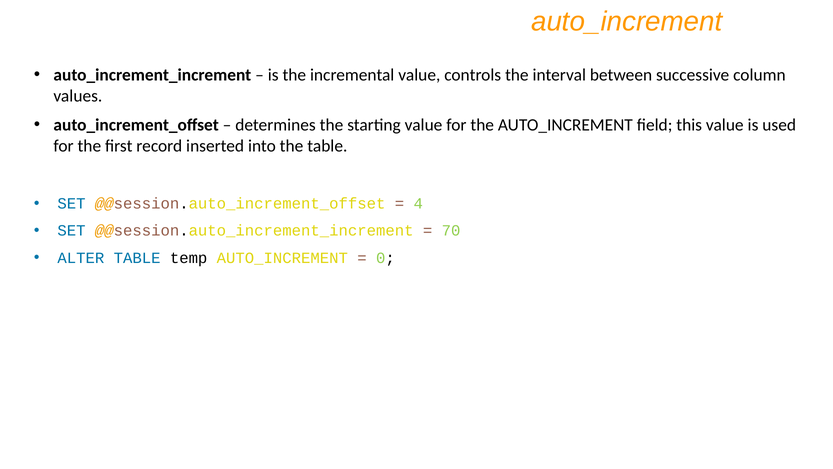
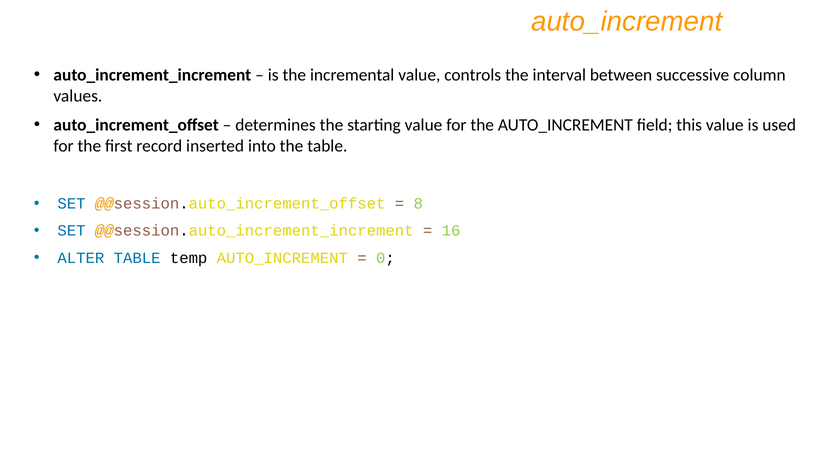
4: 4 -> 8 (418, 204)
70: 70 -> 16 (451, 231)
